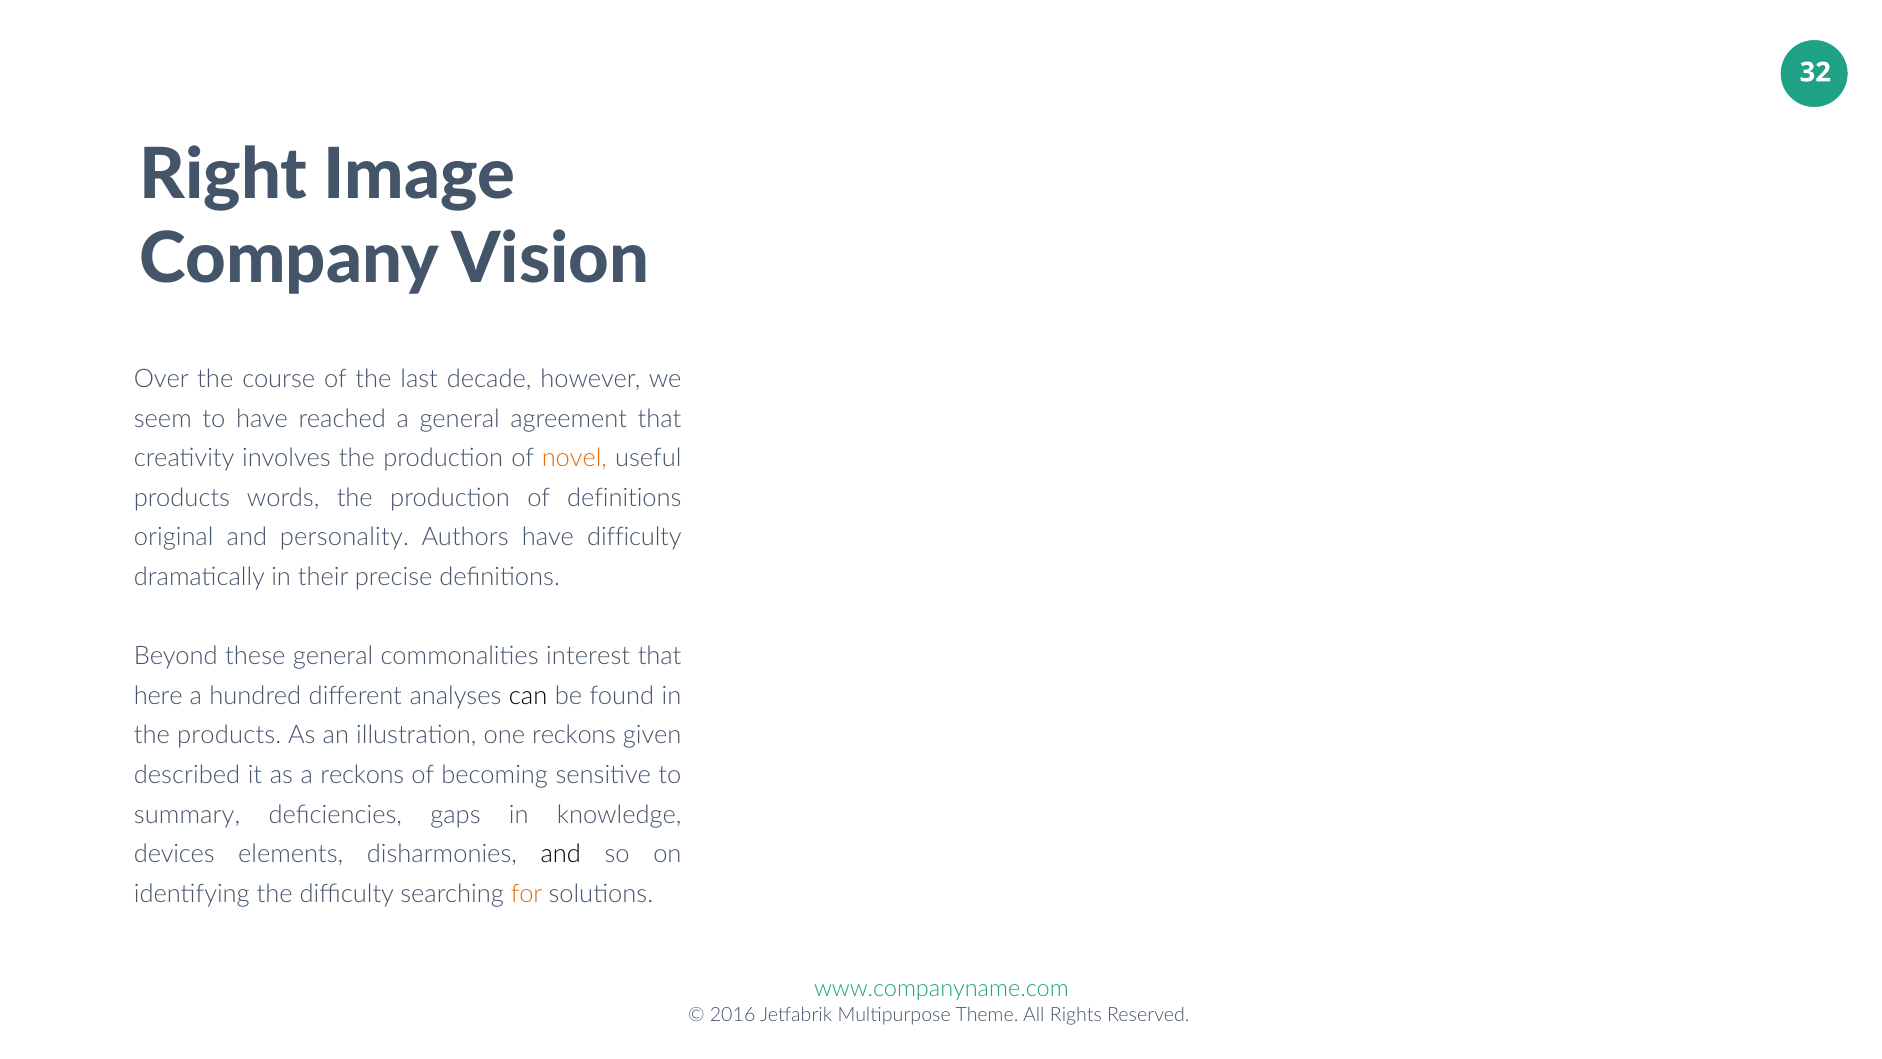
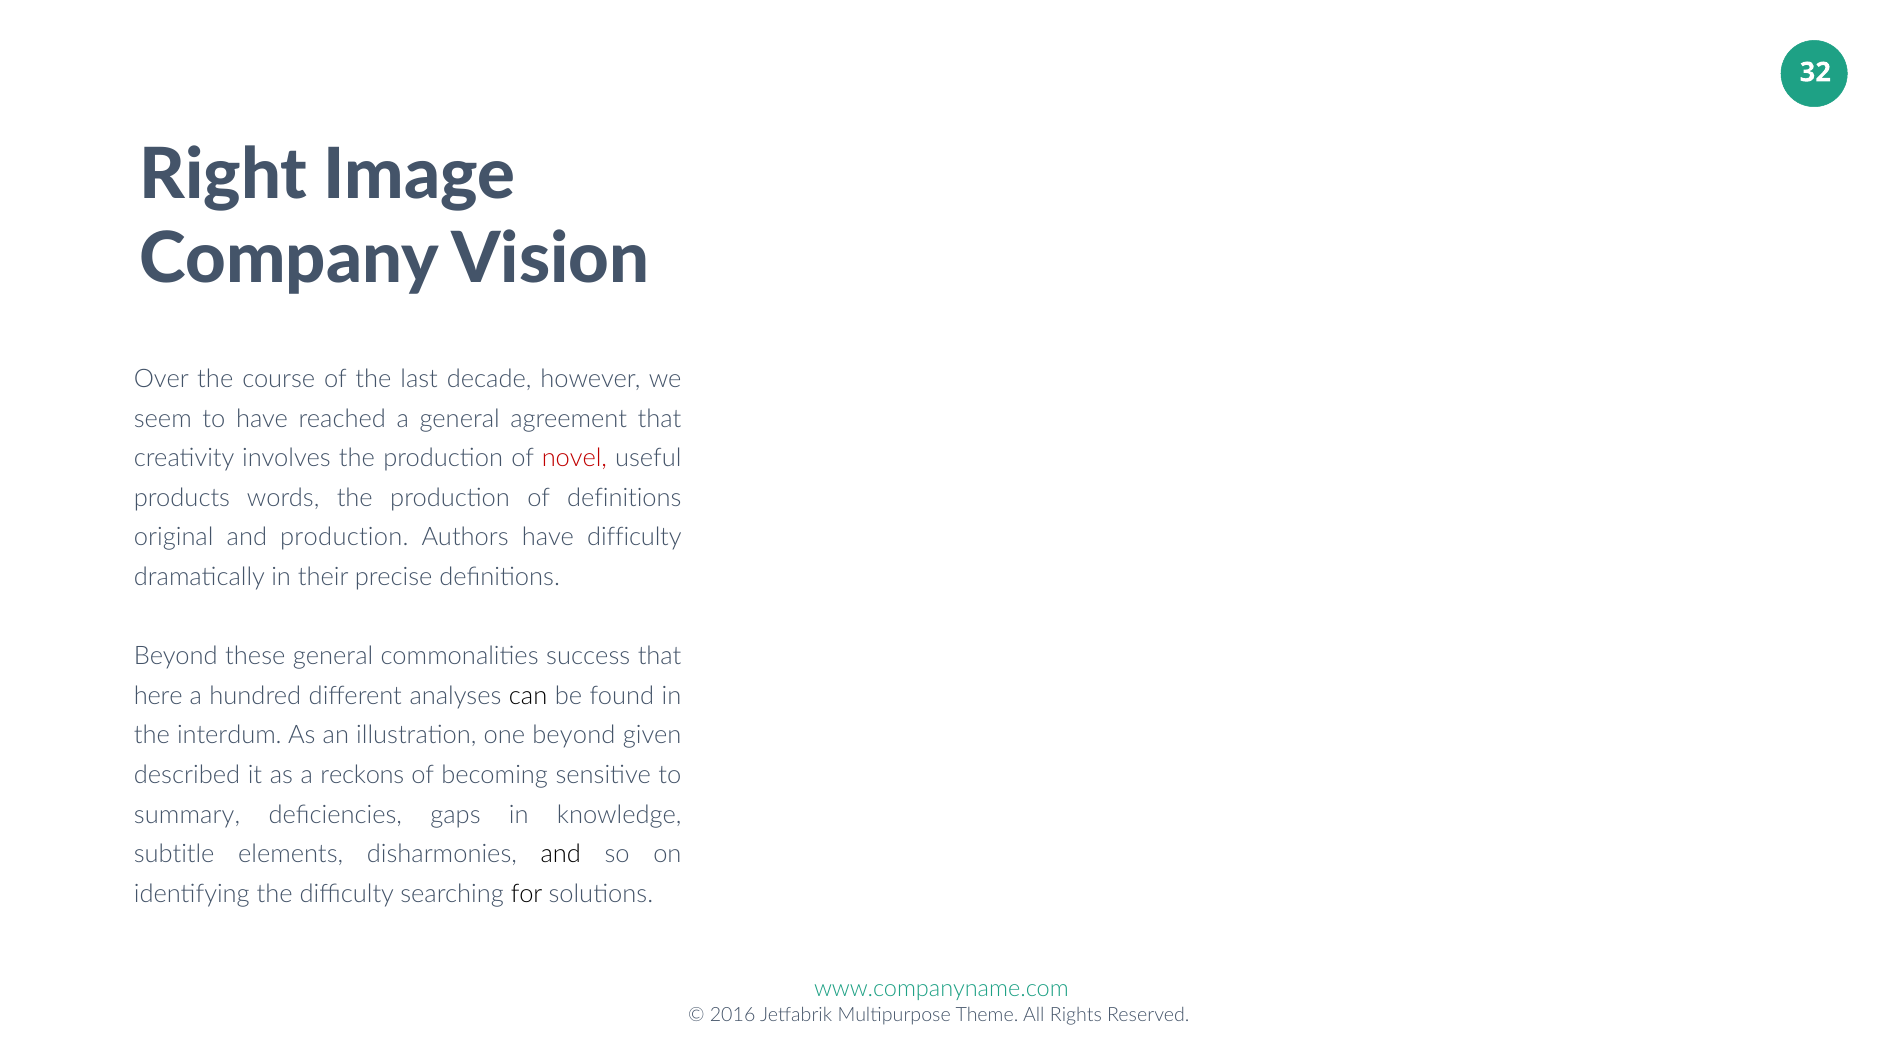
novel colour: orange -> red (574, 458)
and personality: personality -> production (344, 537)
interest: interest -> success (588, 656)
the products: products -> interdum (229, 735)
one reckons: reckons -> beyond (574, 735)
devices: devices -> subtitle (174, 854)
for colour: orange -> black (527, 894)
